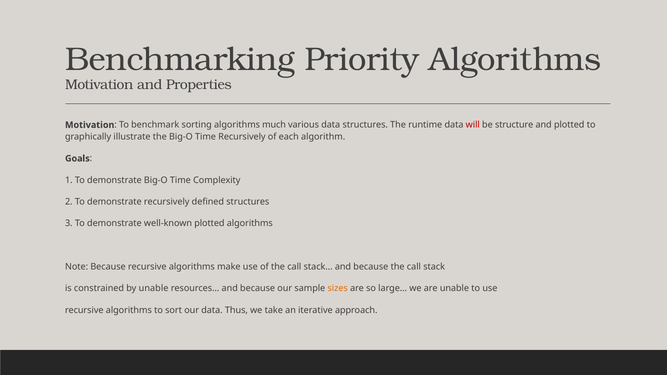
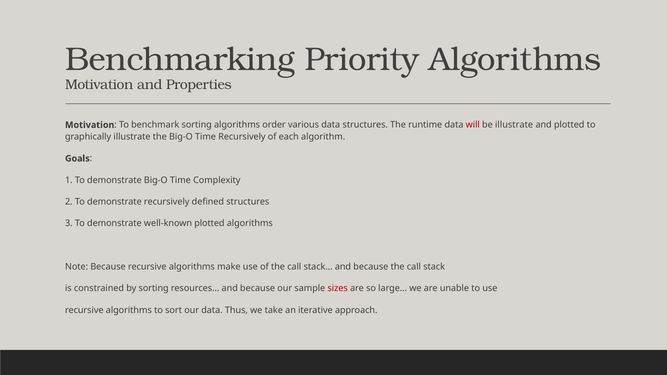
much: much -> order (274, 125)
be structure: structure -> illustrate (514, 125)
by unable: unable -> sorting (154, 289)
sizes colour: orange -> red (338, 289)
